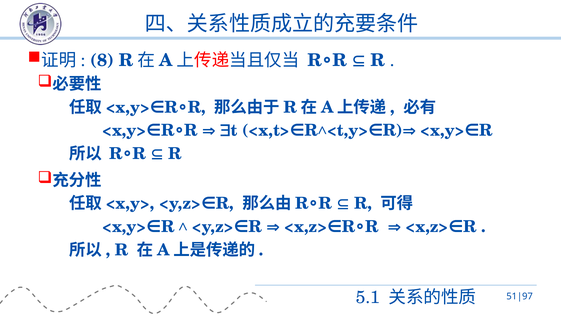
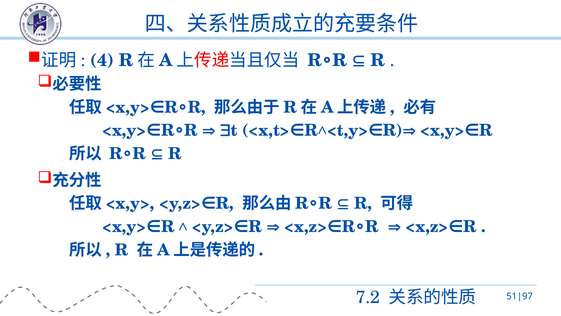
8: 8 -> 4 (102, 60)
5.1: 5.1 -> 7.2 (368, 297)
